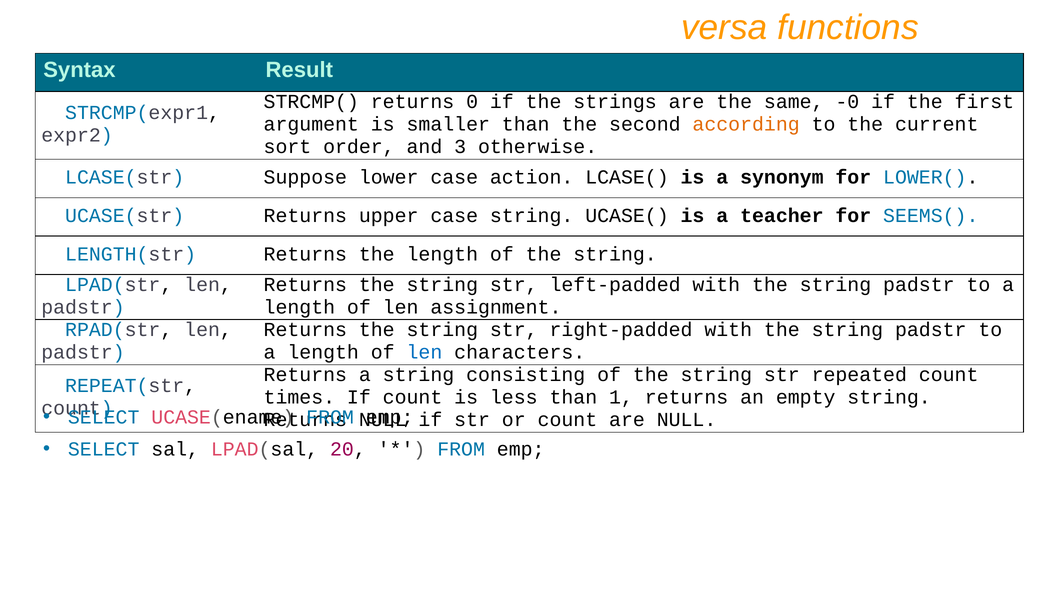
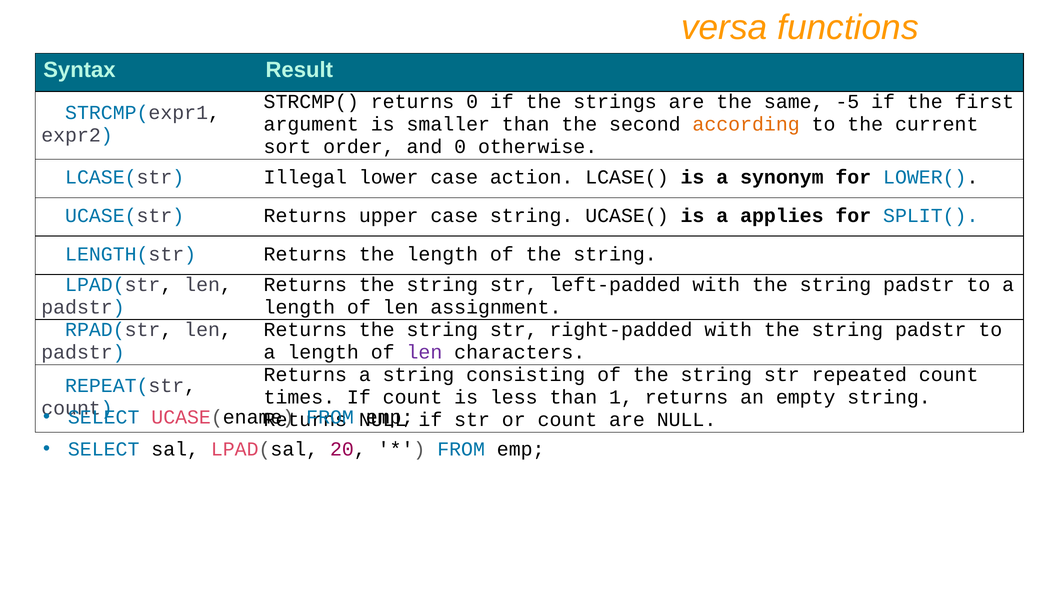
-0: -0 -> -5 (847, 102)
and 3: 3 -> 0 (460, 147)
Suppose: Suppose -> Illegal (305, 177)
teacher: teacher -> applies (782, 215)
SEEMS(: SEEMS( -> SPLIT( (931, 215)
len colour: blue -> purple (424, 352)
